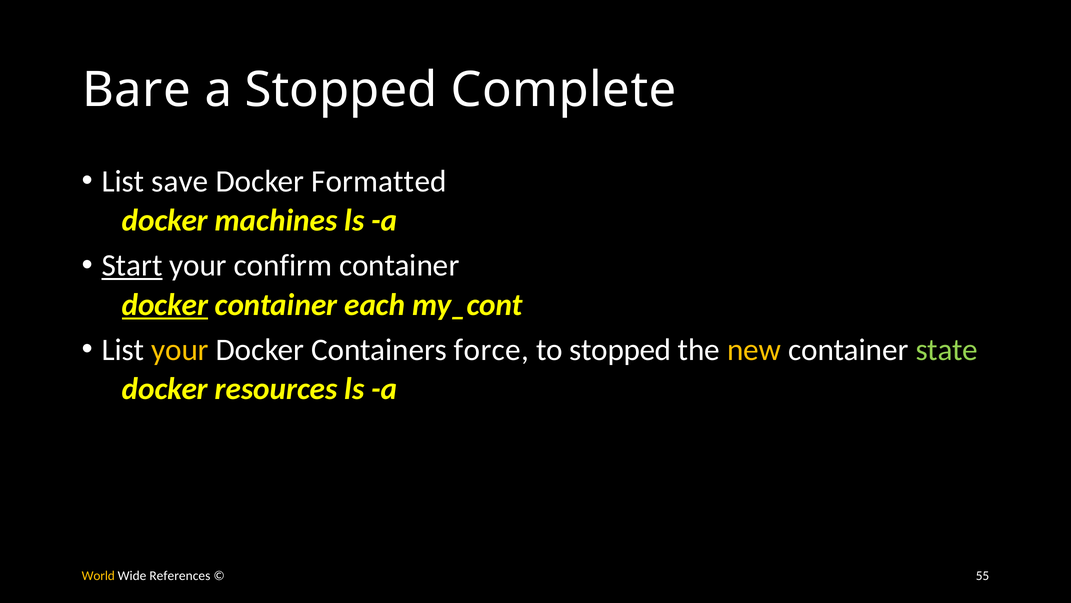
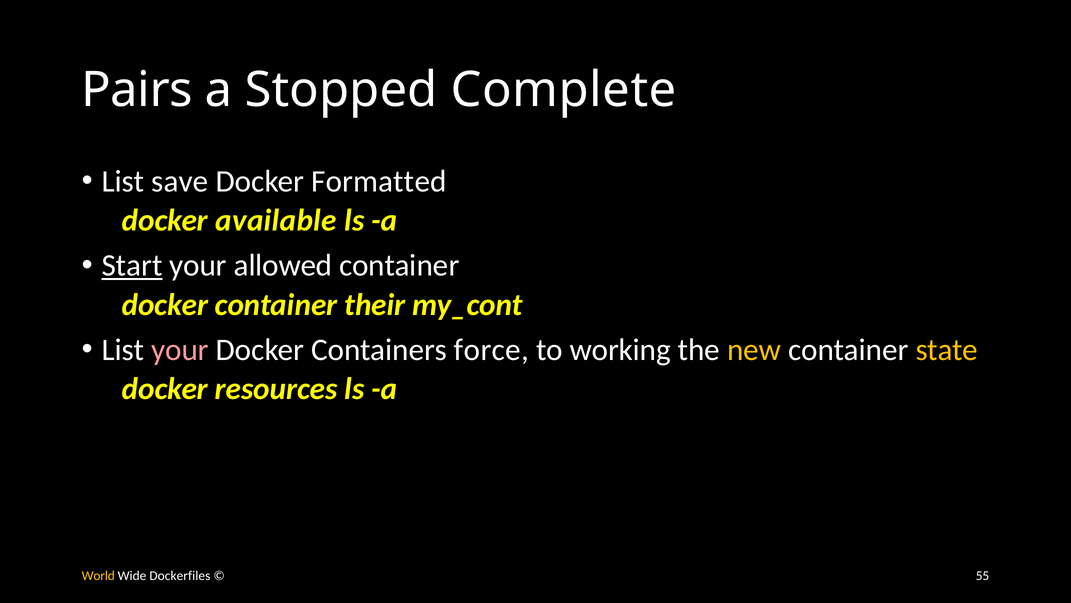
Bare: Bare -> Pairs (137, 90)
machines: machines -> available (276, 220)
confirm: confirm -> allowed (283, 265)
docker underline: present -> none (165, 305)
each: each -> their (375, 305)
your colour: yellow -> pink (180, 350)
to stopped: stopped -> working (620, 350)
state colour: light green -> yellow (947, 350)
References: References -> Dockerfiles (180, 575)
